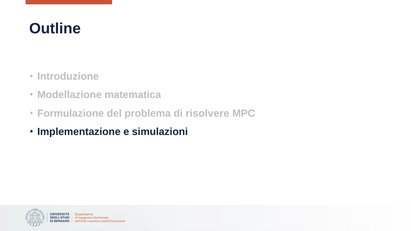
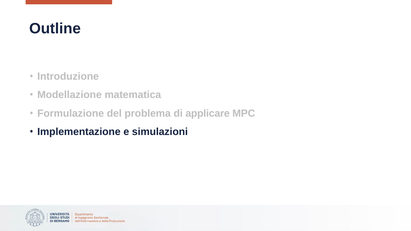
risolvere: risolvere -> applicare (208, 113)
